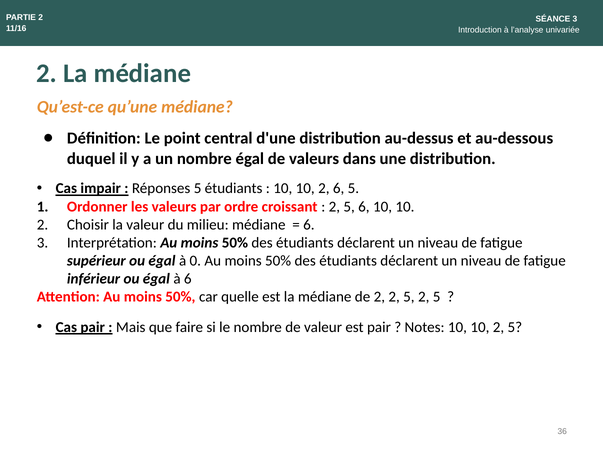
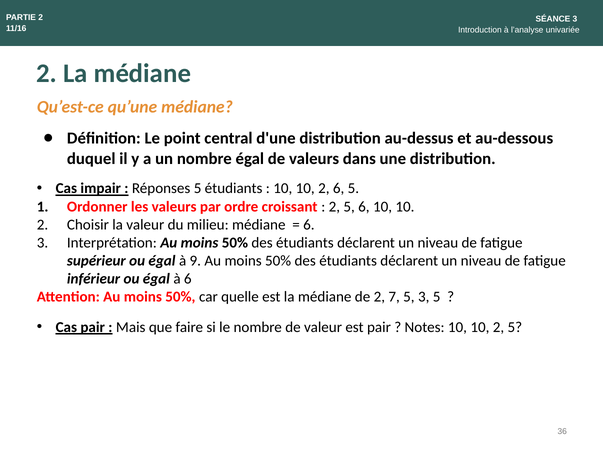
0: 0 -> 9 (195, 261)
2 2: 2 -> 7 (394, 297)
5 2: 2 -> 3 (424, 297)
